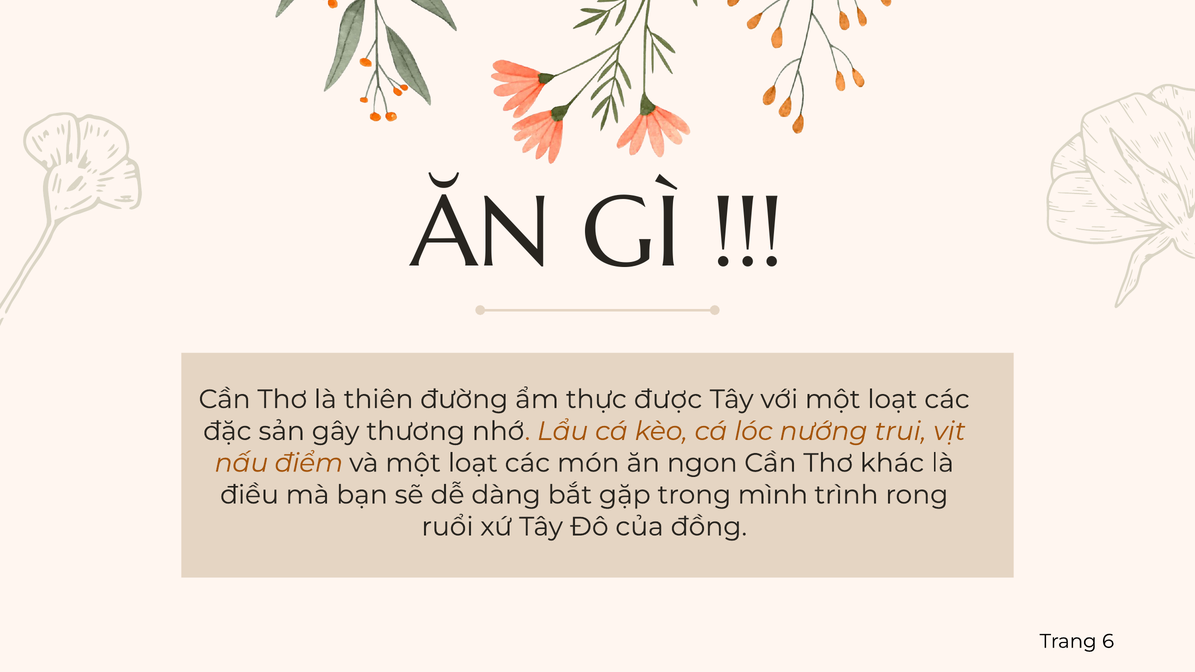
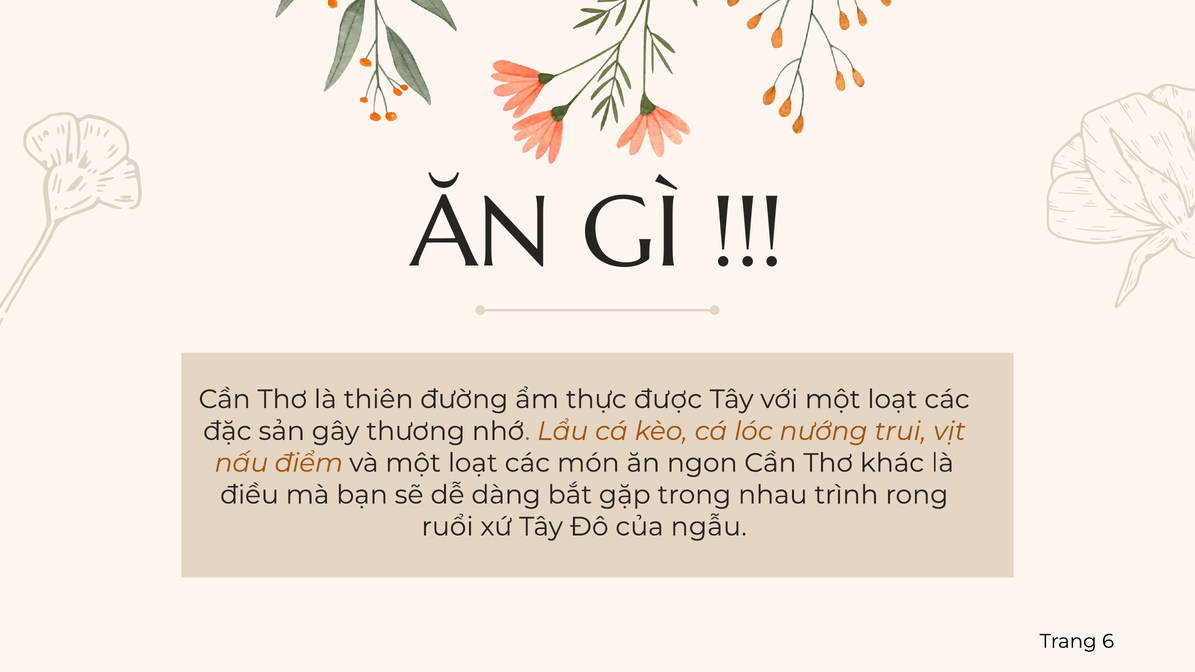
mình: mình -> nhau (773, 495)
đồng: đồng -> ngẫu (709, 527)
